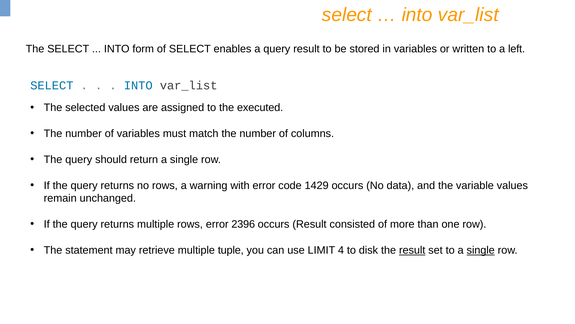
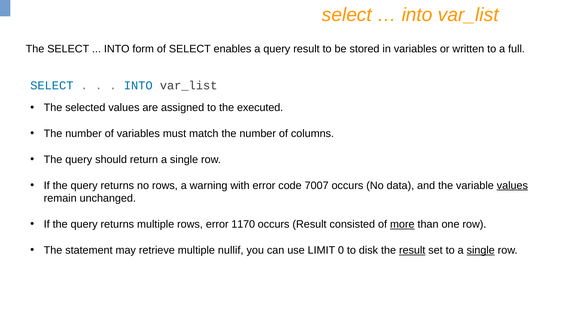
left: left -> full (517, 49)
1429: 1429 -> 7007 (317, 185)
values underline: none -> present (512, 185)
2396: 2396 -> 1170 (243, 224)
more underline: none -> present (402, 224)
tuple: tuple -> nullif (231, 250)
4: 4 -> 0 (341, 250)
